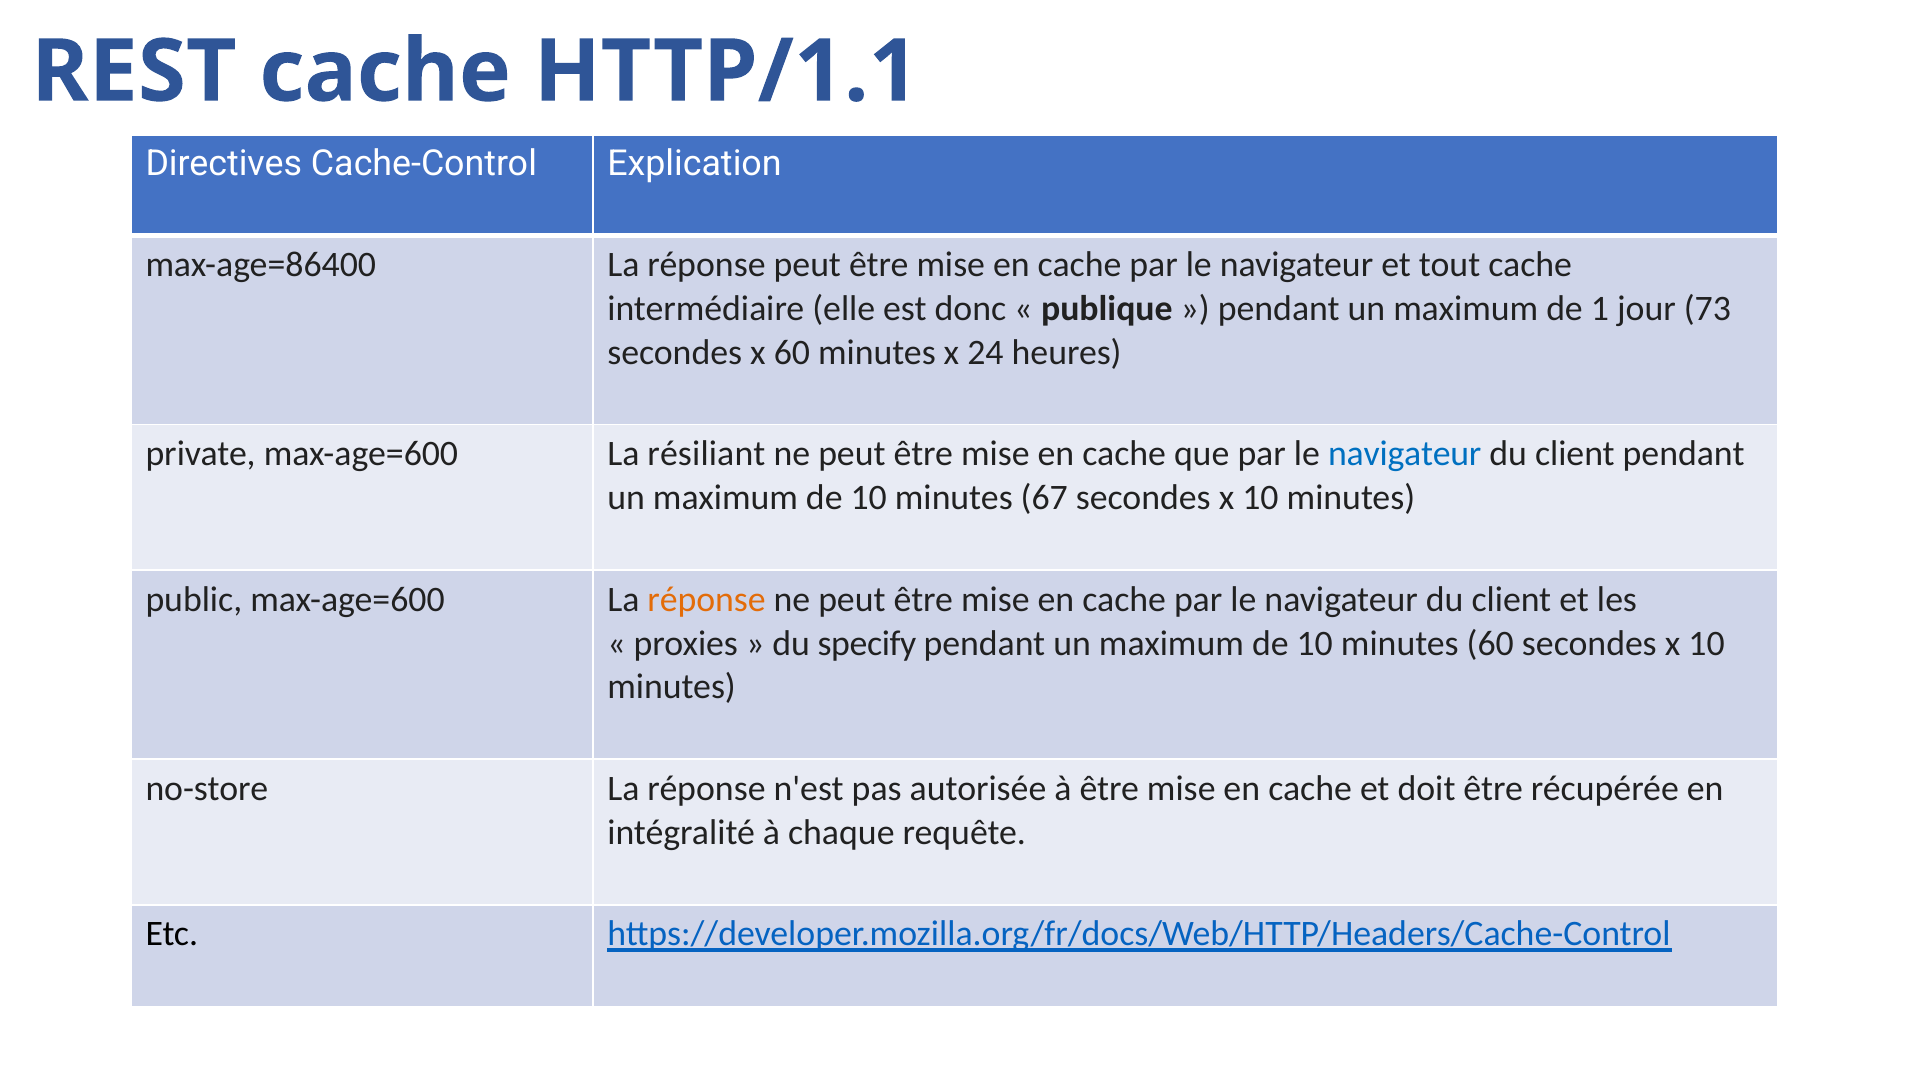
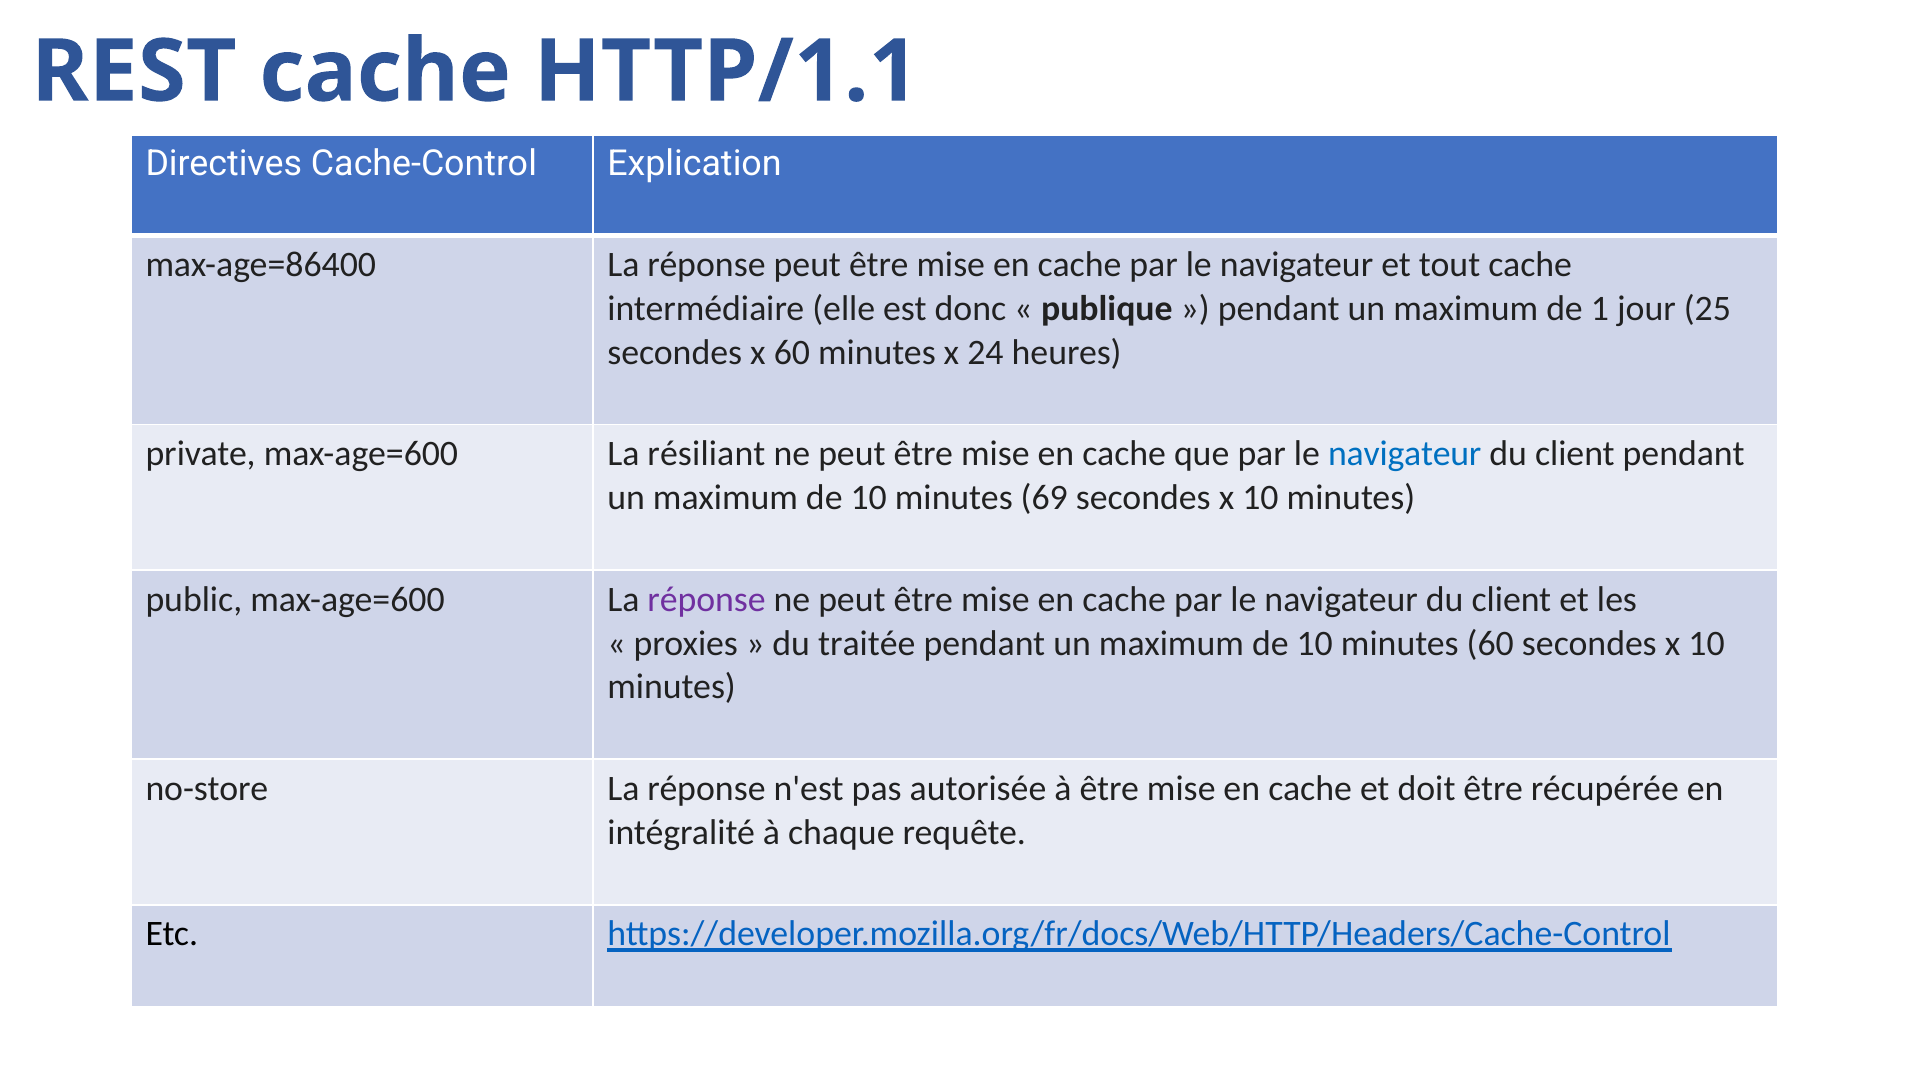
73: 73 -> 25 (1707, 309)
67: 67 -> 69 (1044, 498)
réponse colour: orange -> purple (707, 599)
specify: specify -> traitée (867, 643)
